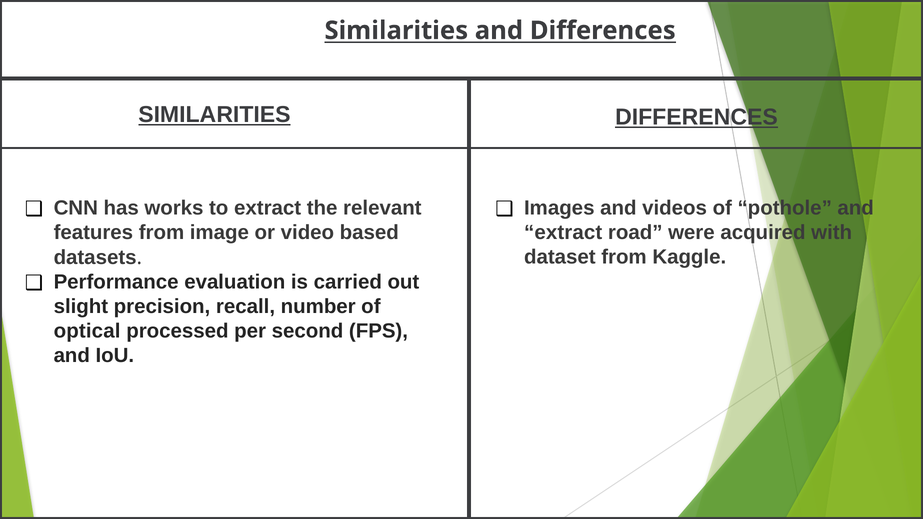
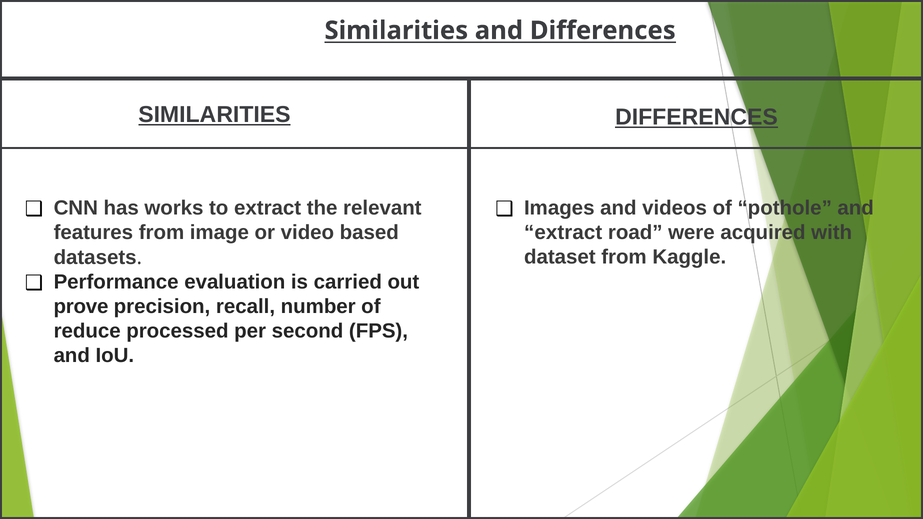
slight: slight -> prove (81, 307)
optical: optical -> reduce (87, 331)
